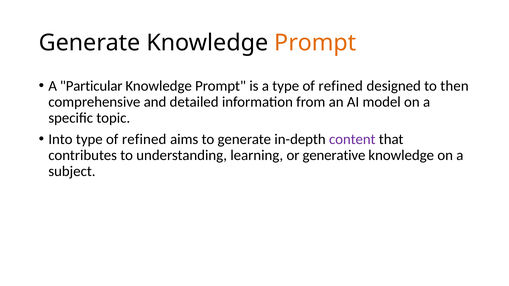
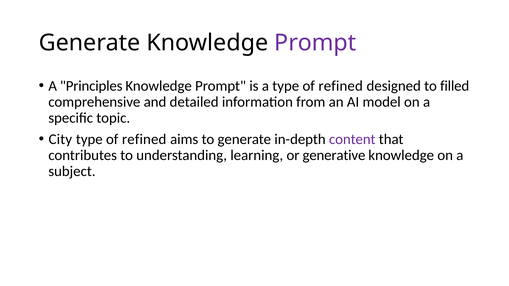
Prompt colour: orange -> purple (315, 43)
Particular: Particular -> Principles (91, 86)
then: then -> filled (455, 86)
Into: Into -> City (60, 139)
